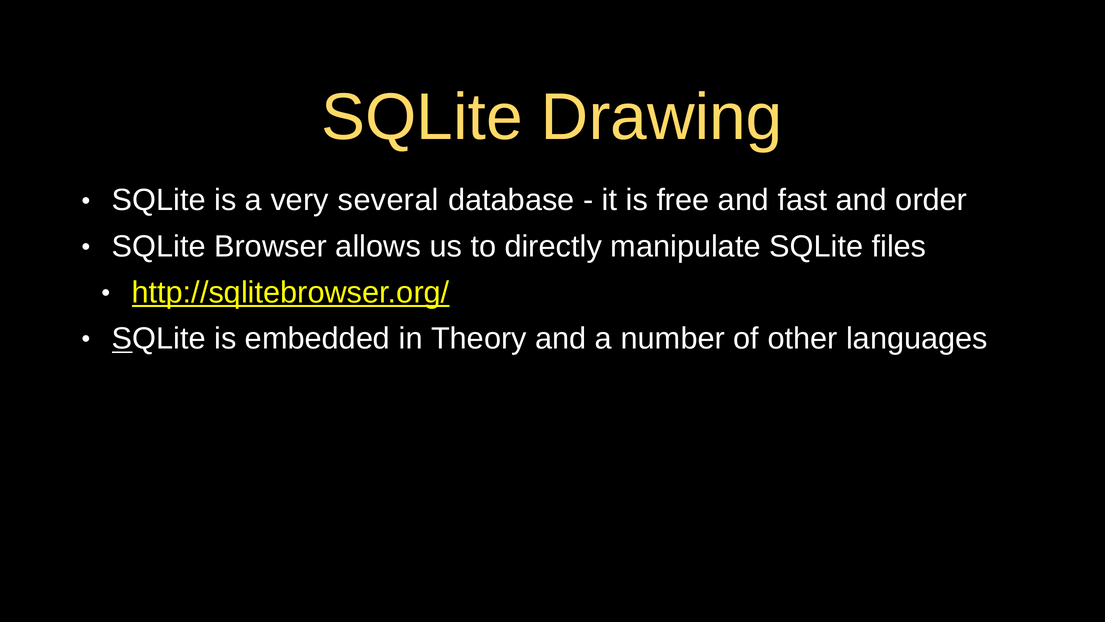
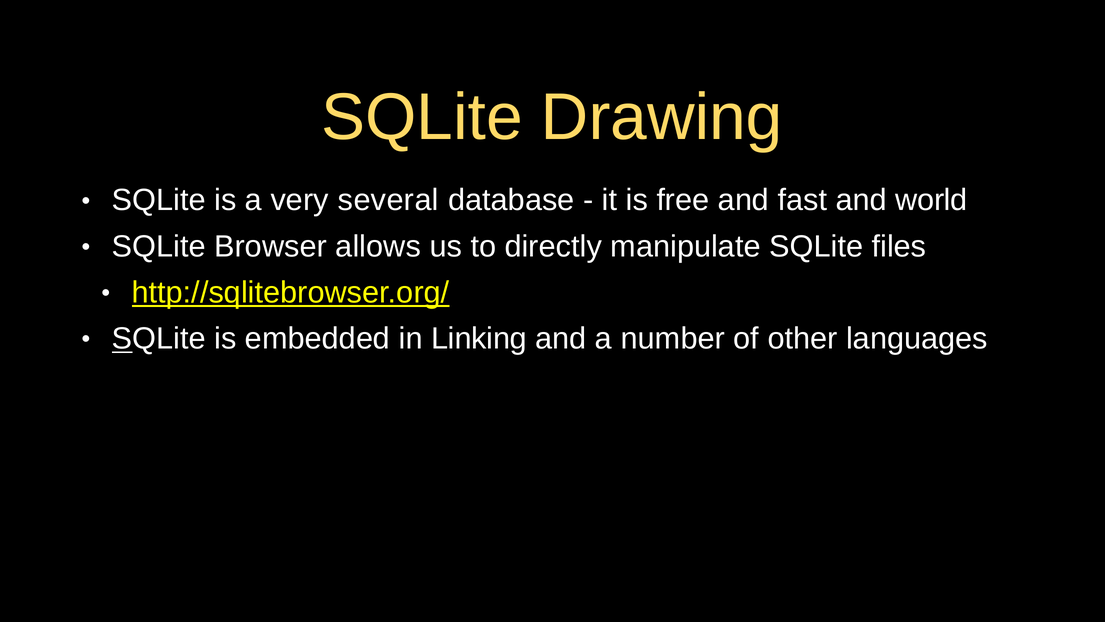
order: order -> world (931, 200)
Theory: Theory -> Linking (479, 338)
